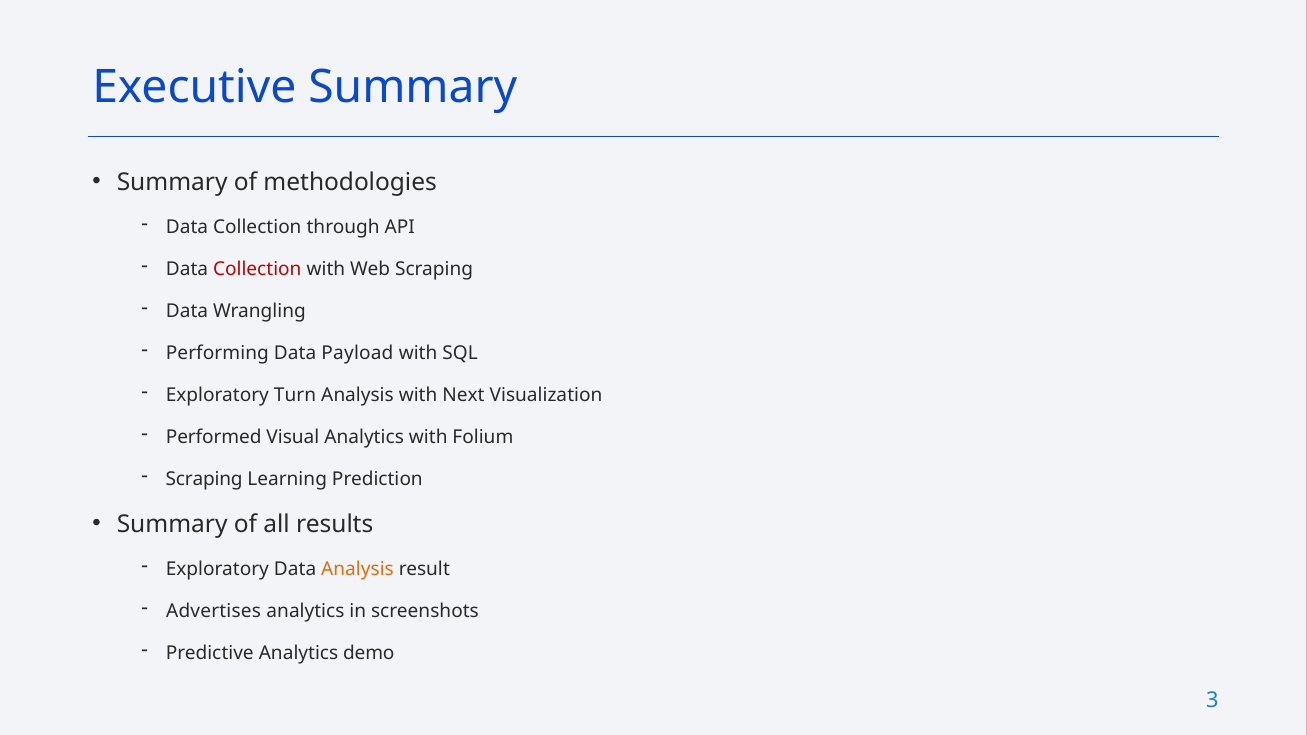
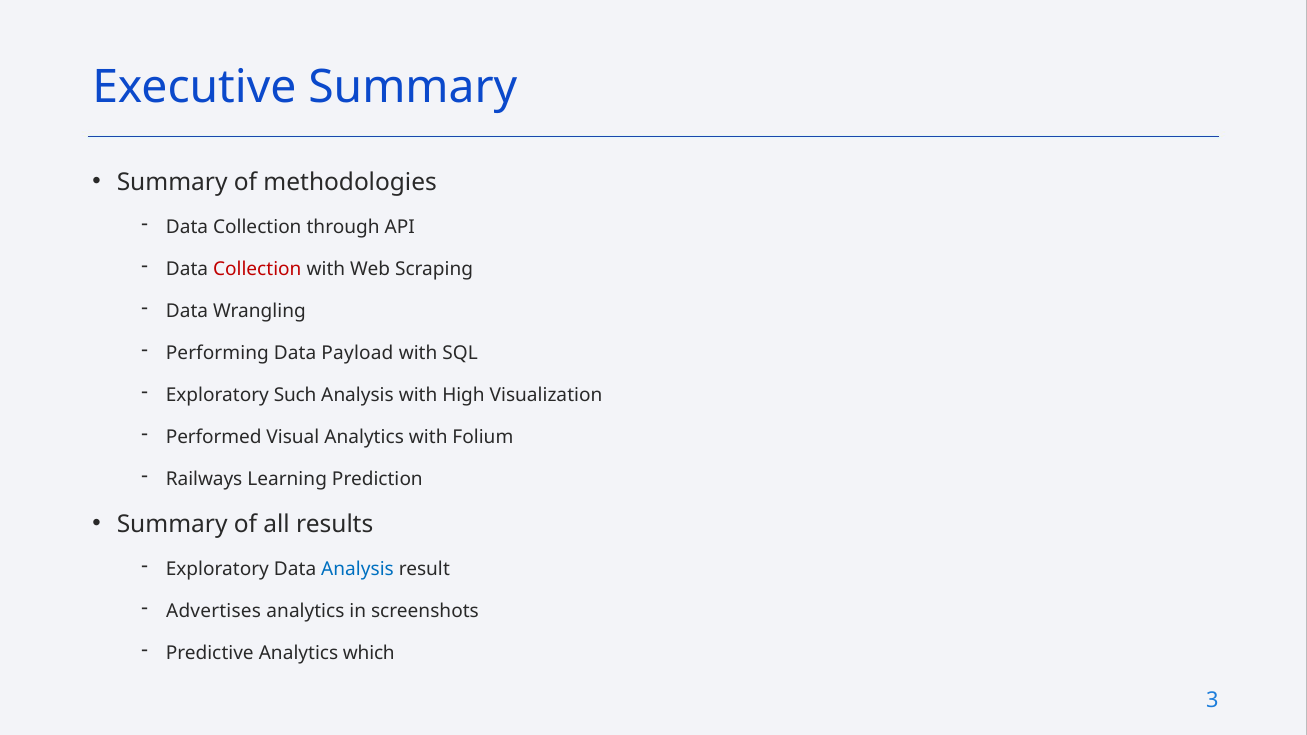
Turn: Turn -> Such (295, 395)
Next: Next -> High (464, 395)
Scraping: Scraping -> Railways (204, 479)
Analysis colour: orange -> blue (358, 569)
demo: demo -> which (369, 653)
